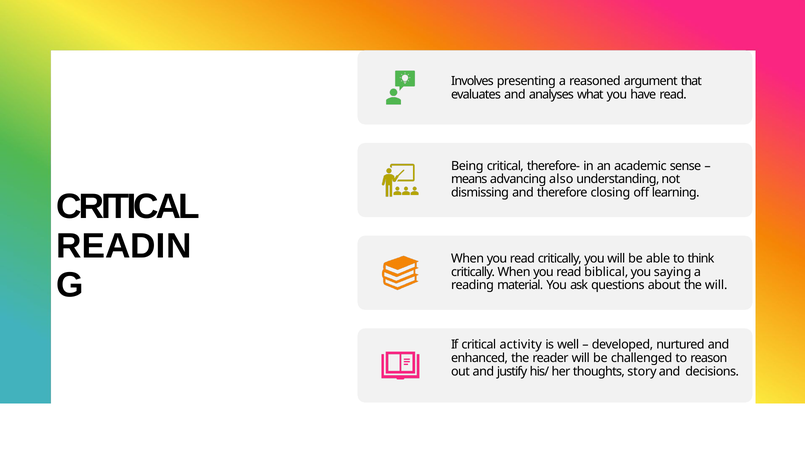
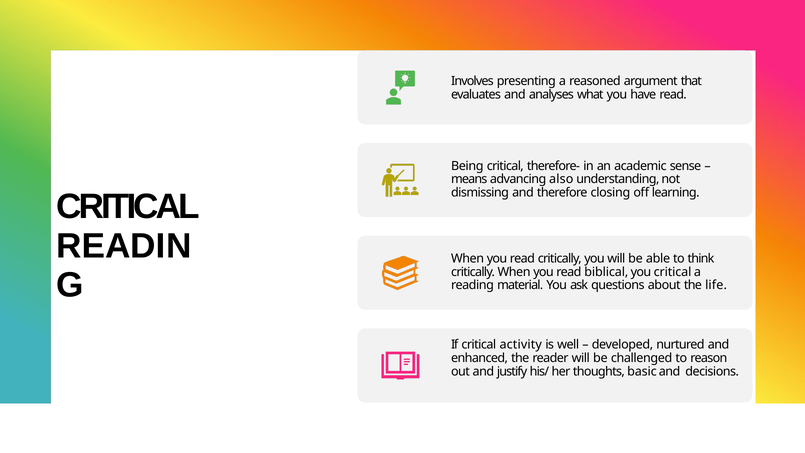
you saying: saying -> critical (673, 272)
the will: will -> life (716, 285)
story: story -> basic (642, 371)
